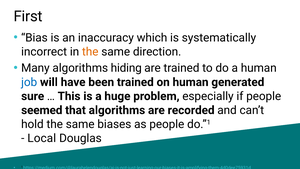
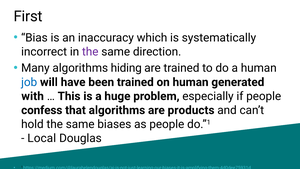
the colour: orange -> purple (90, 52)
sure: sure -> with (33, 96)
seemed: seemed -> confess (42, 110)
recorded: recorded -> products (191, 110)
